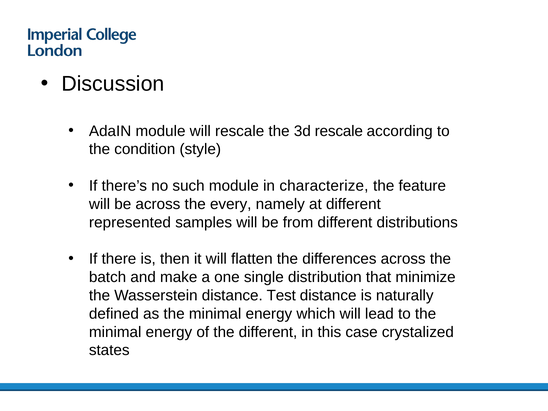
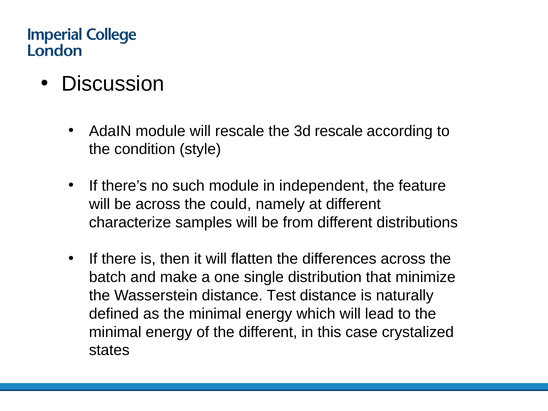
characterize: characterize -> independent (324, 186)
every: every -> could (231, 204)
represented: represented -> characterize (130, 222)
